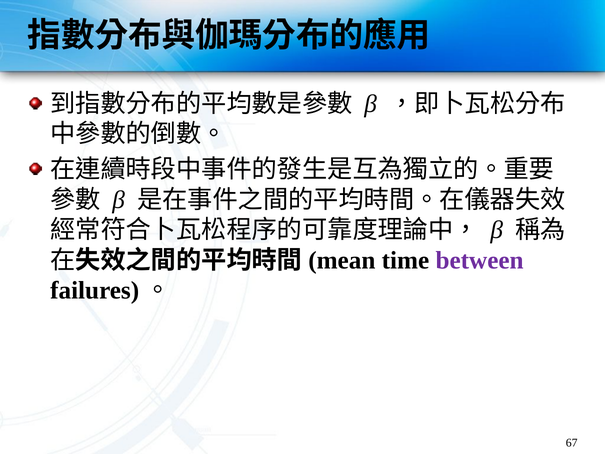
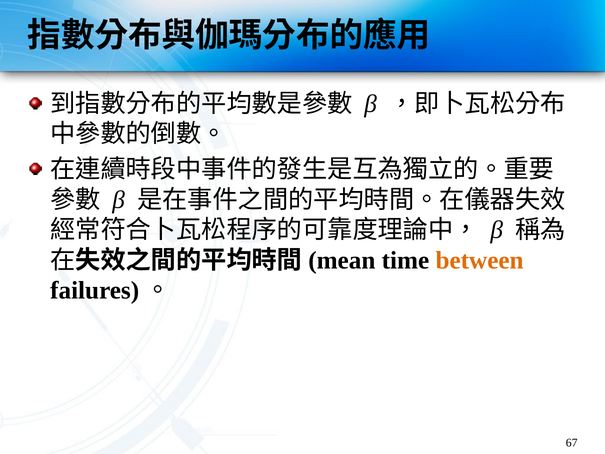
between colour: purple -> orange (480, 260)
